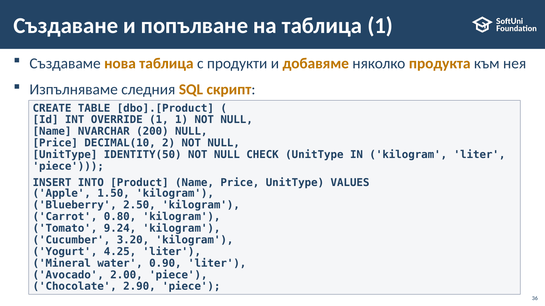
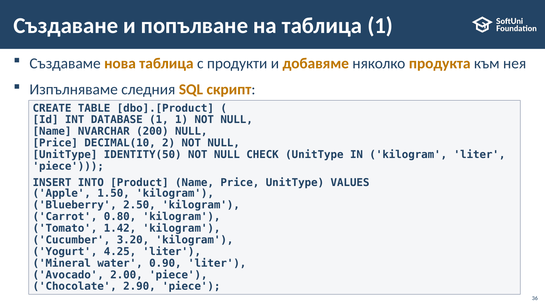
OVERRIDE: OVERRIDE -> DATABASE (117, 120)
9.24: 9.24 -> 1.42 (120, 229)
